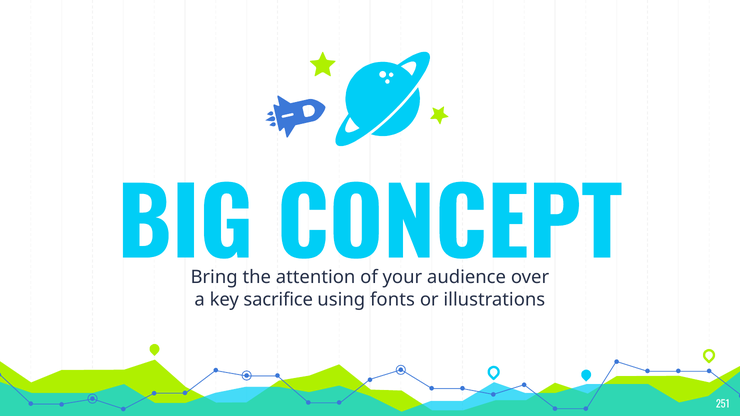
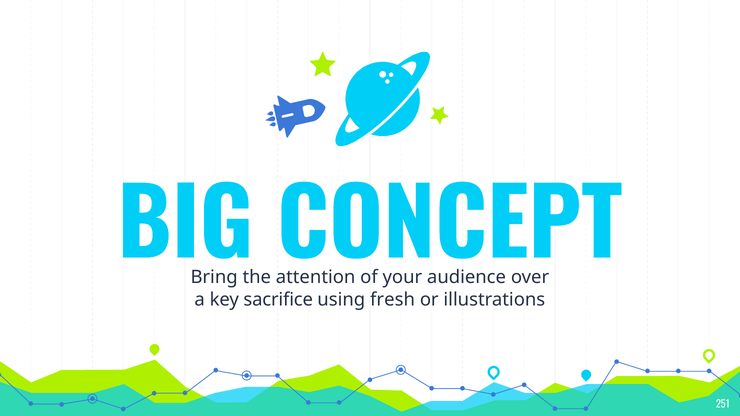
fonts: fonts -> fresh (393, 300)
